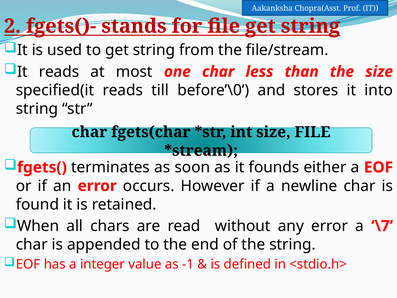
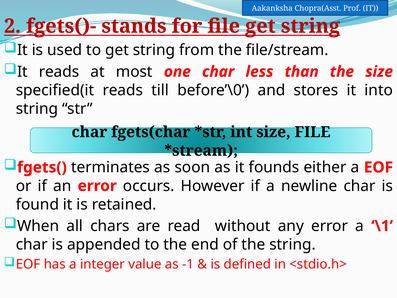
\7: \7 -> \1 (382, 226)
